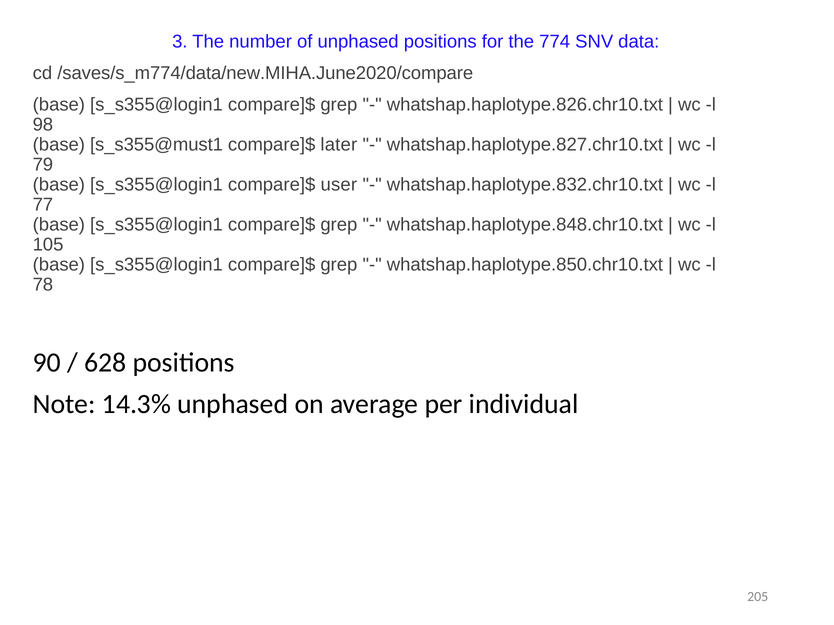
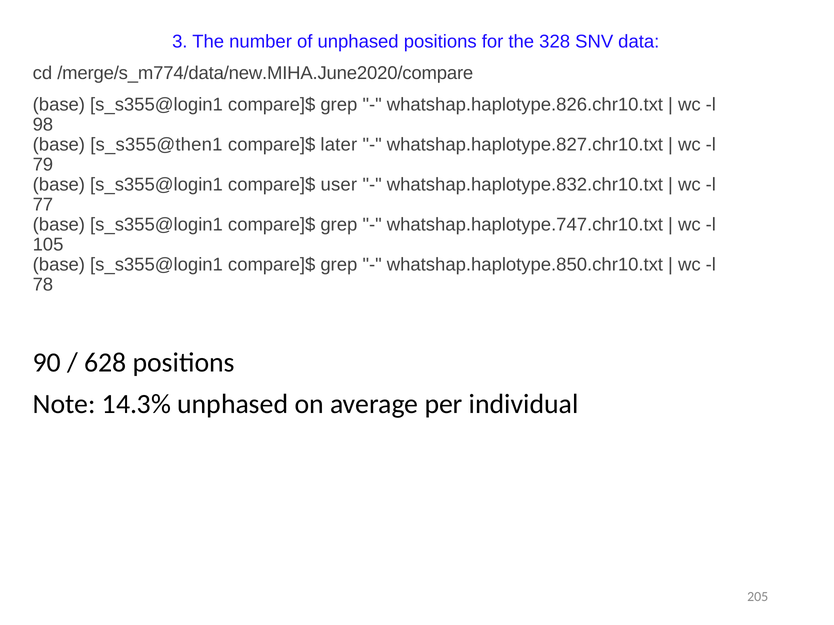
774: 774 -> 328 (555, 42)
/saves/s_m774/data/new.MIHA.June2020/compare: /saves/s_m774/data/new.MIHA.June2020/compare -> /merge/s_m774/data/new.MIHA.June2020/compare (265, 73)
s_s355@must1: s_s355@must1 -> s_s355@then1 (156, 145)
whatshap.haplotype.848.chr10.txt: whatshap.haplotype.848.chr10.txt -> whatshap.haplotype.747.chr10.txt (525, 225)
